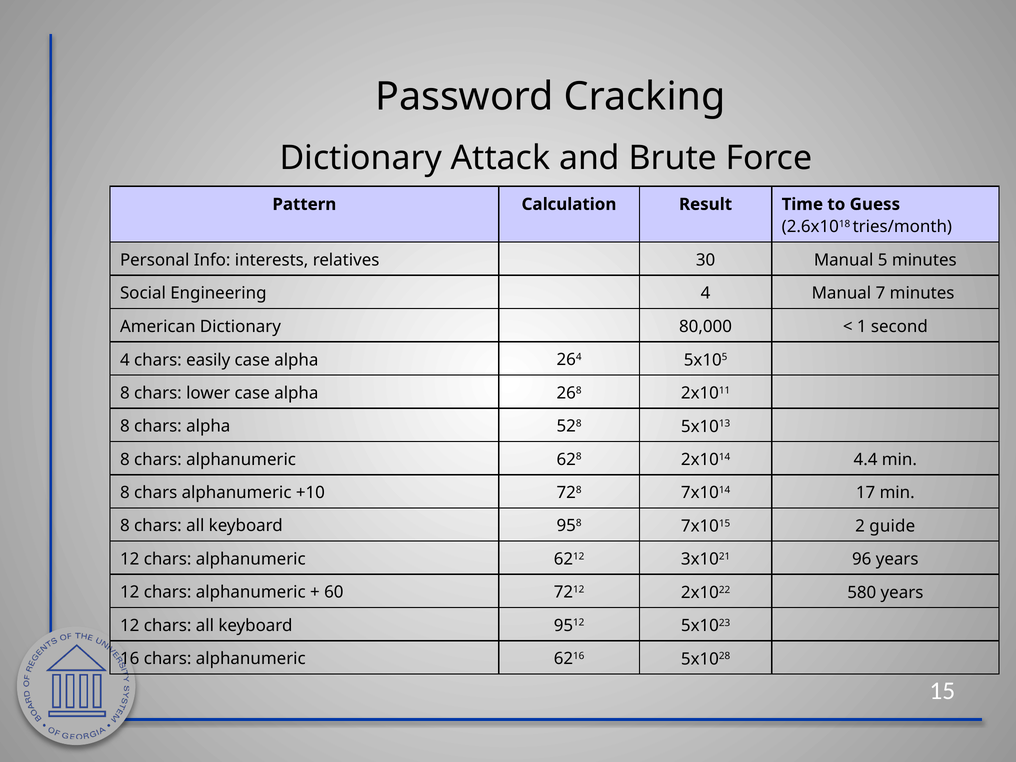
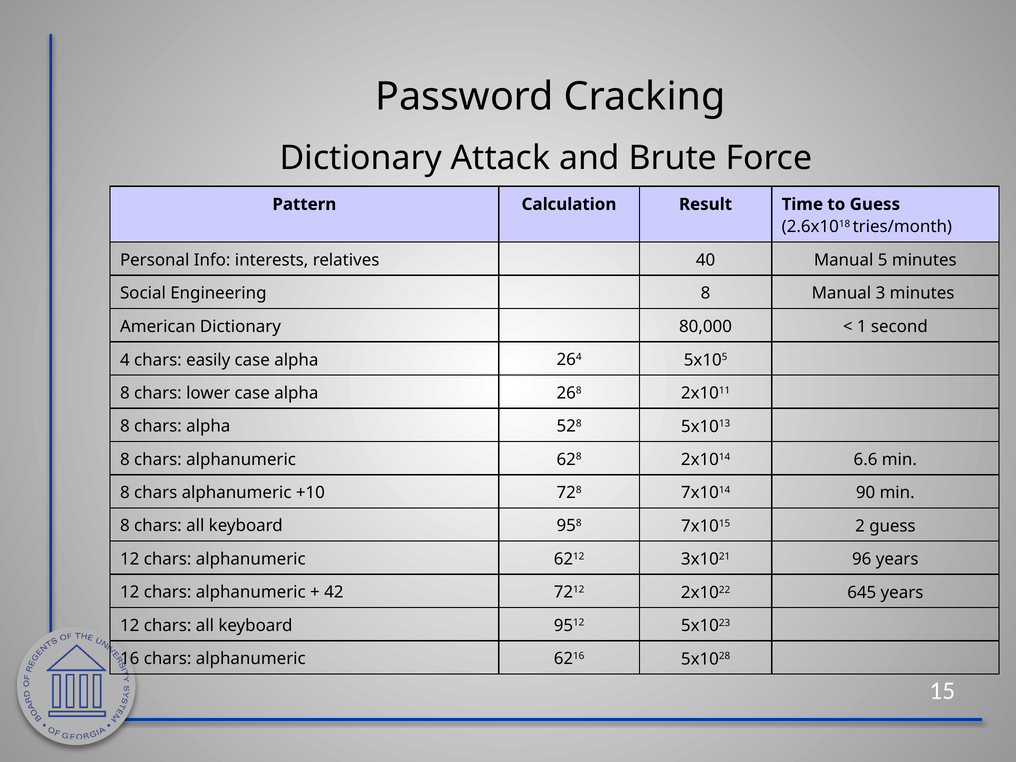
30: 30 -> 40 (706, 260)
Engineering 4: 4 -> 8 (706, 293)
7: 7 -> 3 (880, 293)
4.4: 4.4 -> 6.6 (866, 460)
17: 17 -> 90 (866, 493)
2 guide: guide -> guess (892, 526)
60: 60 -> 42 (334, 592)
580: 580 -> 645 (862, 592)
